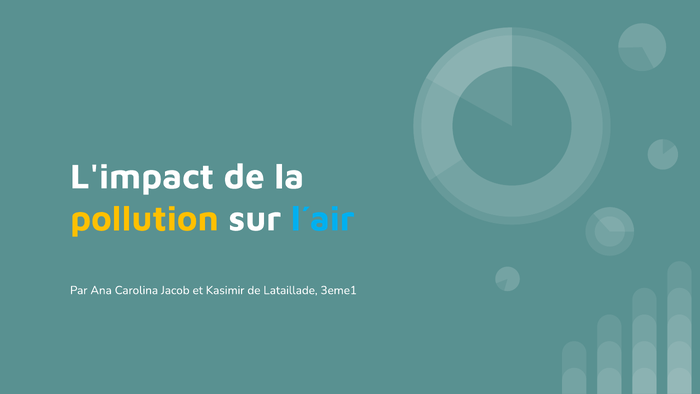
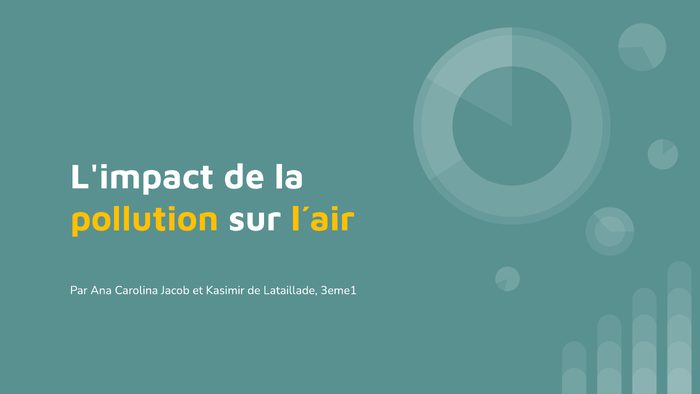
l´air colour: light blue -> yellow (323, 219)
